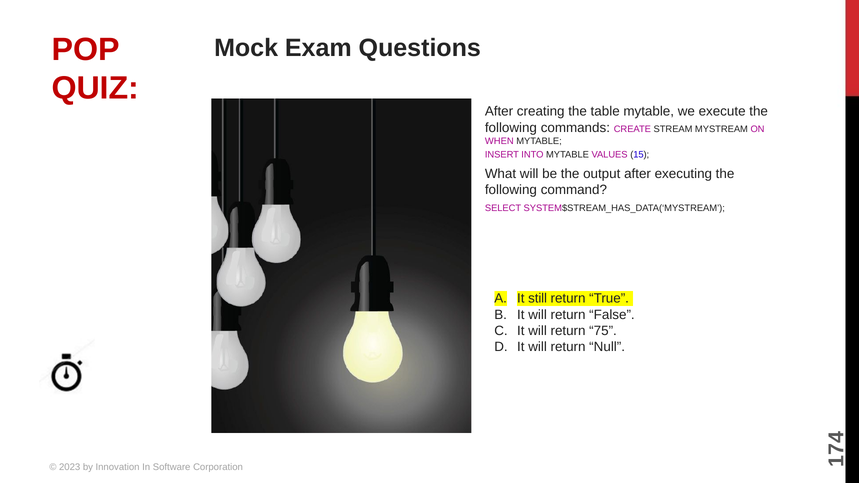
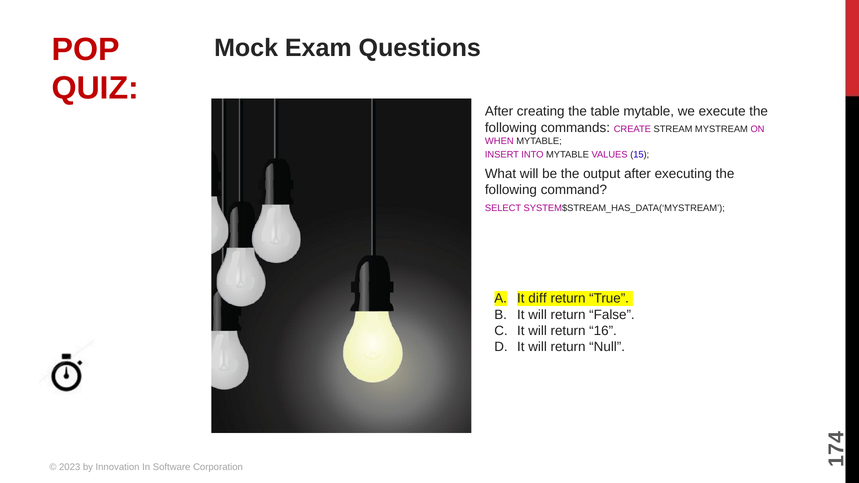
still: still -> diff (538, 299)
75: 75 -> 16 (603, 331)
